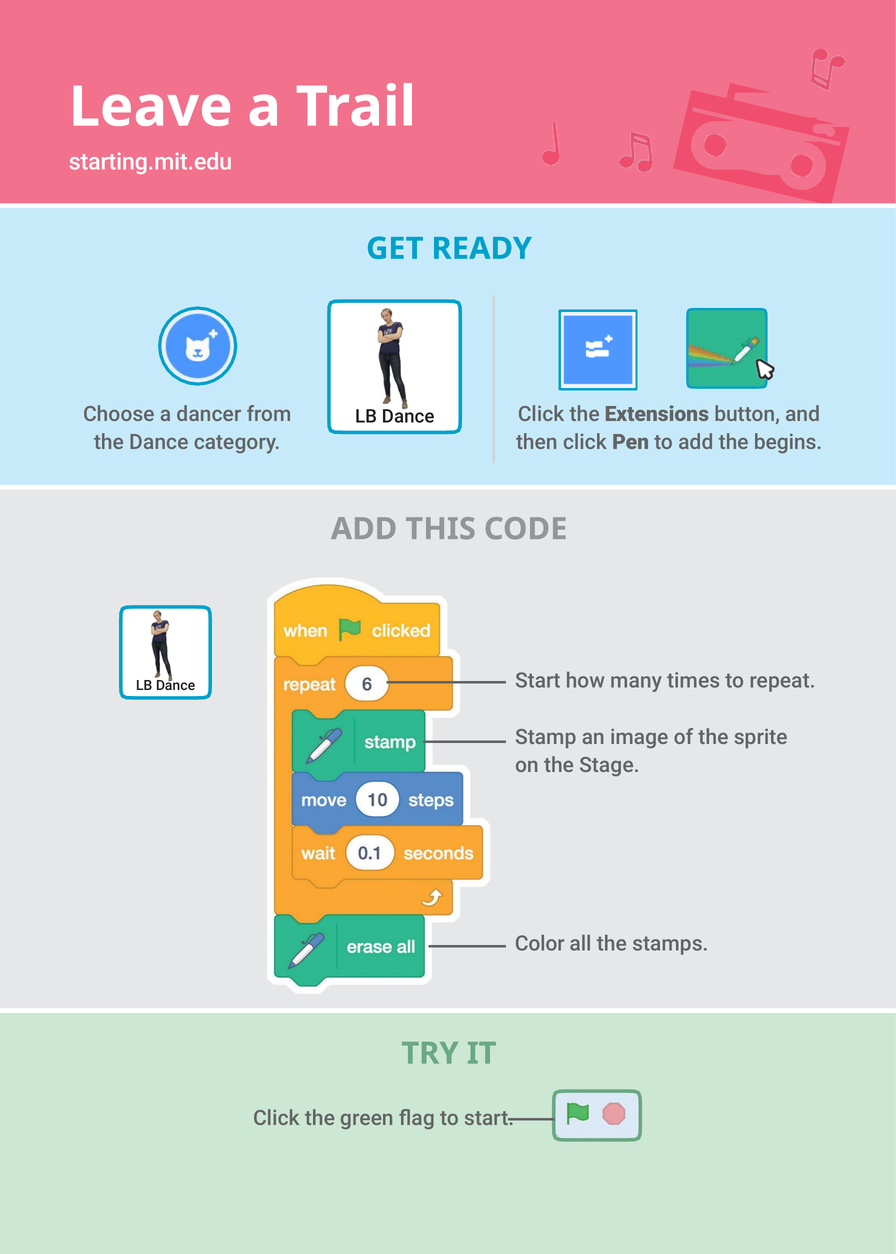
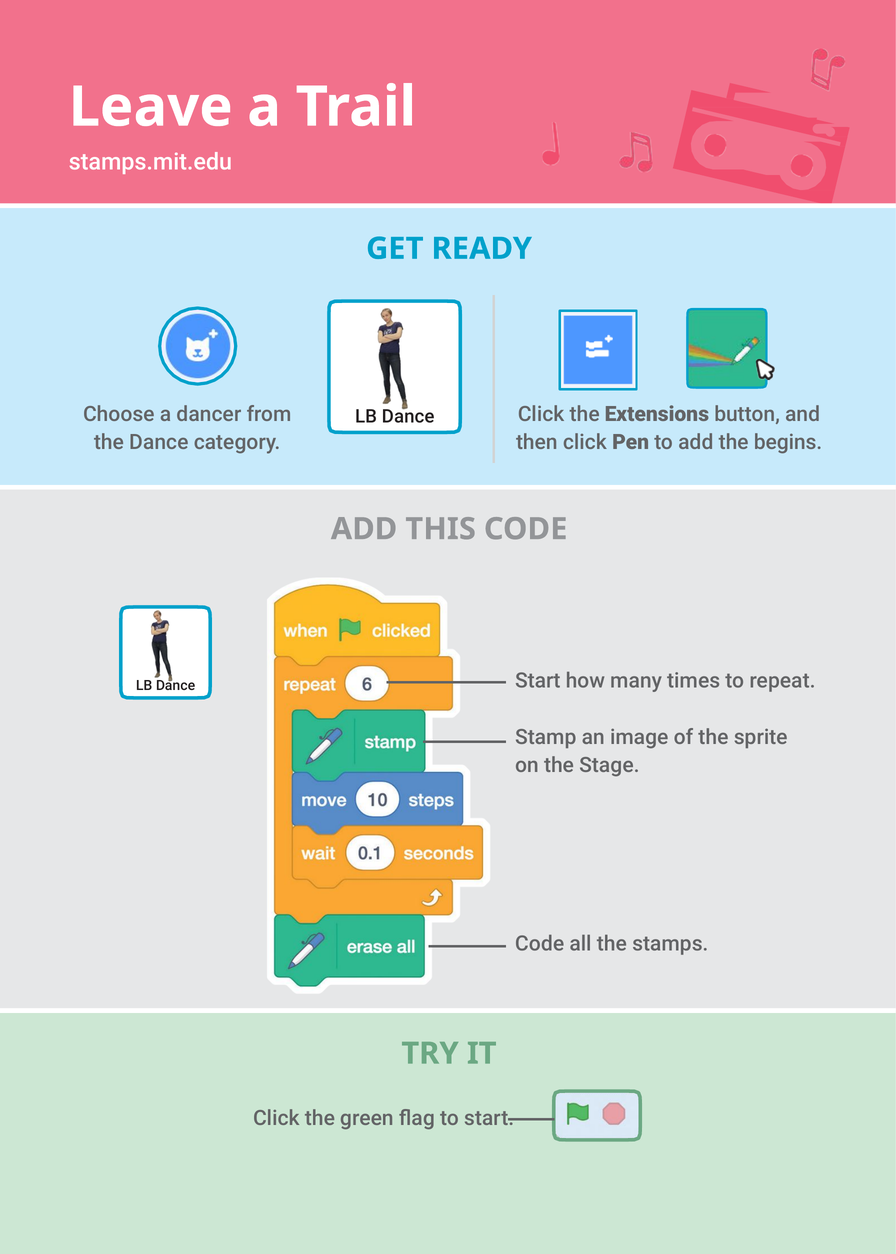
starting.mit.edu: starting.mit.edu -> stamps.mit.edu (150, 162)
Color: Color -> Code (540, 944)
